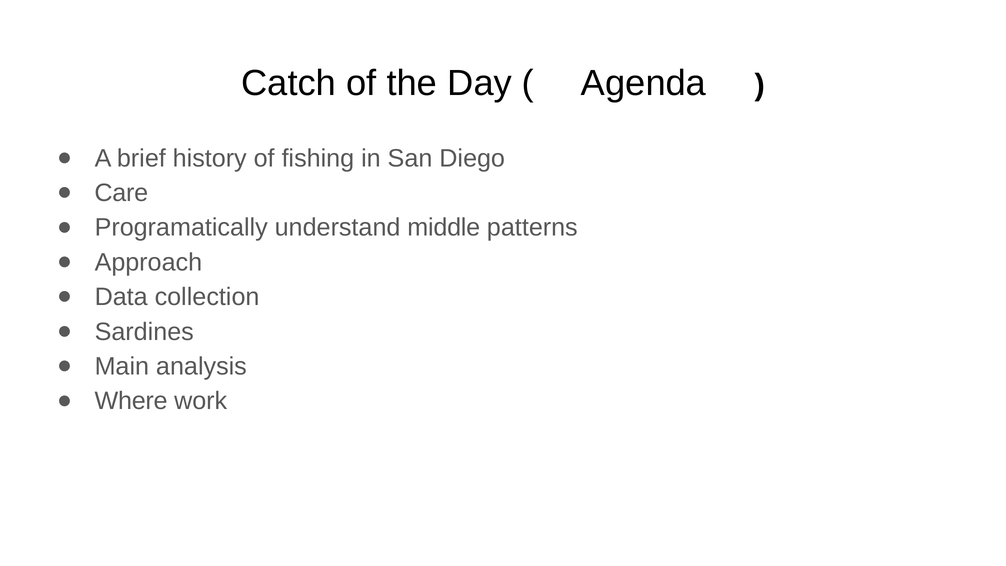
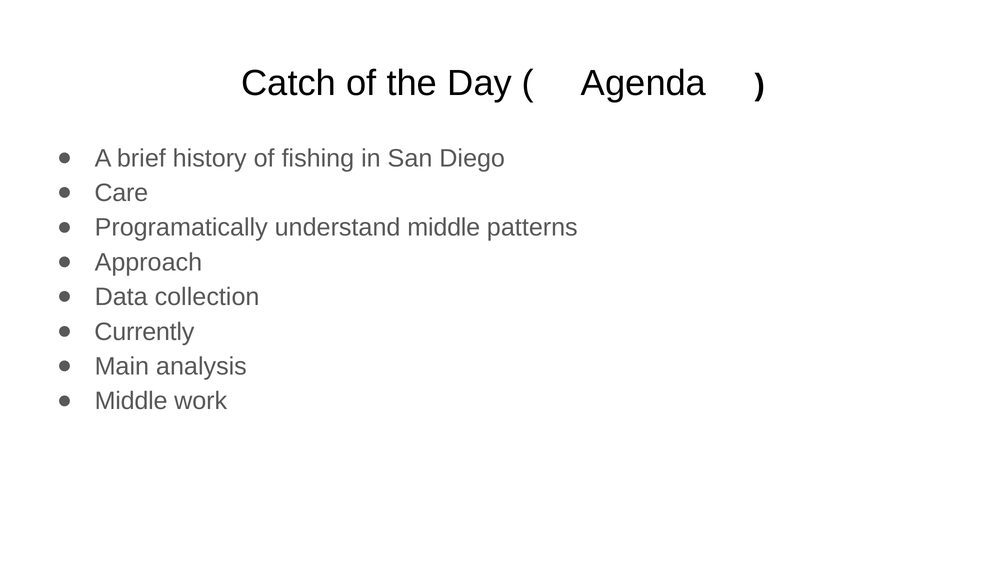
Sardines: Sardines -> Currently (144, 332)
Where: Where -> Middle (131, 401)
